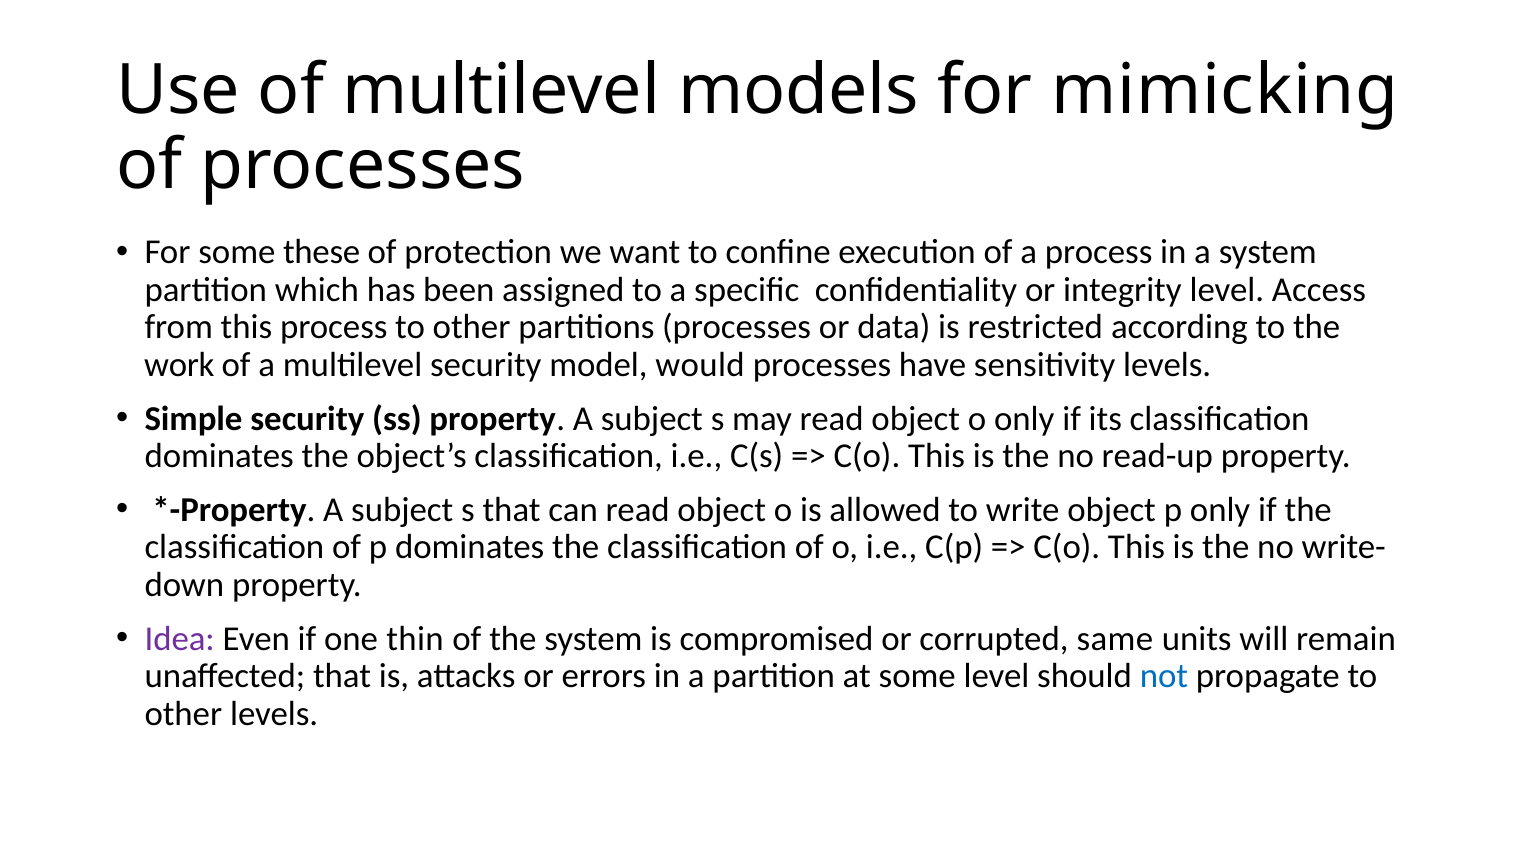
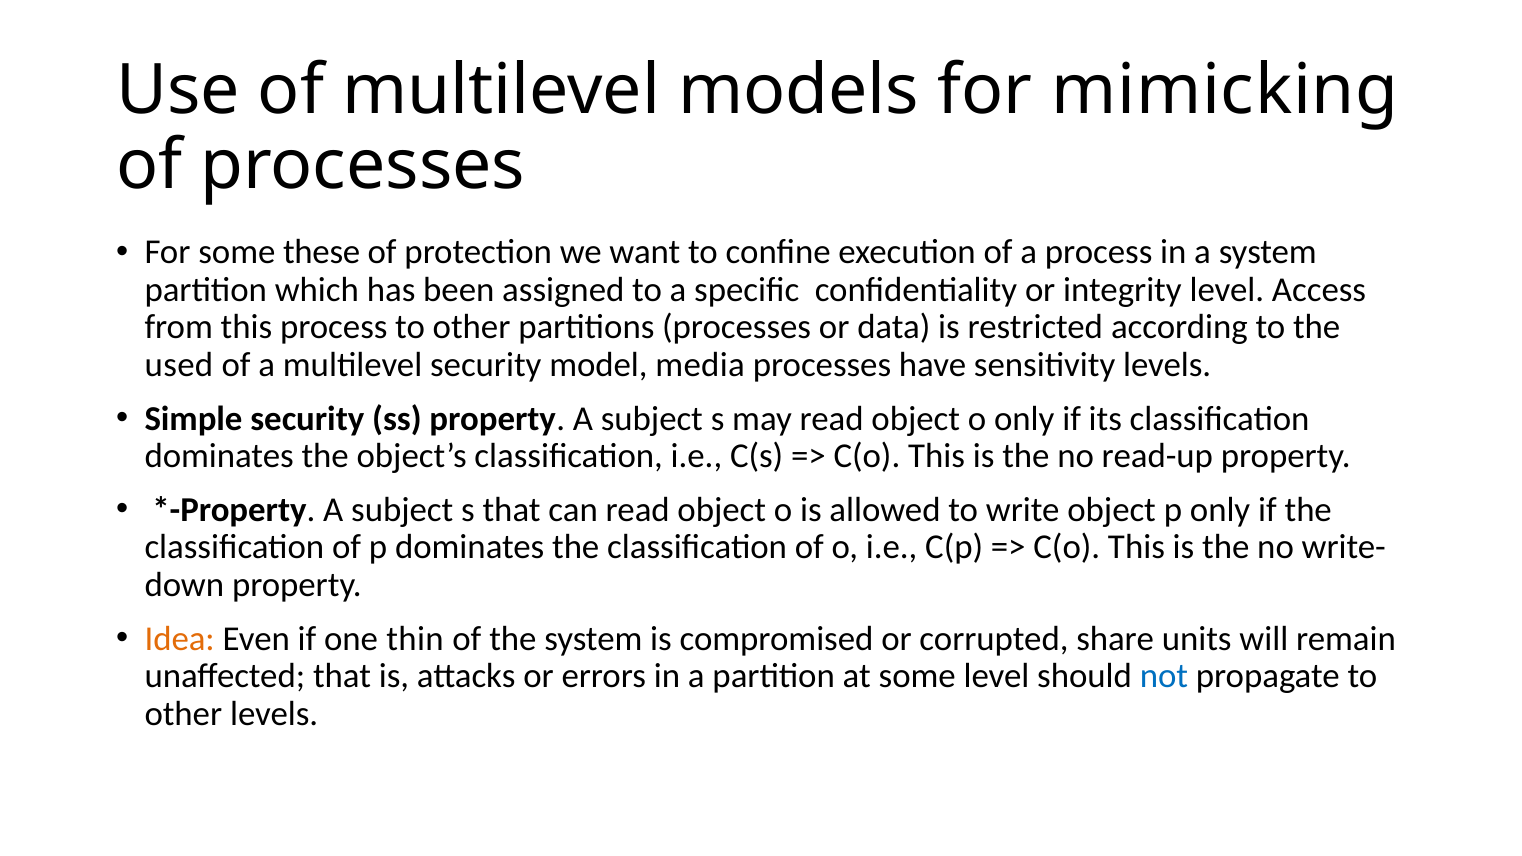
work: work -> used (179, 365)
would: would -> media (700, 365)
Idea colour: purple -> orange (180, 639)
same: same -> share (1115, 639)
